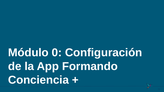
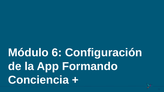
0: 0 -> 6 (57, 53)
